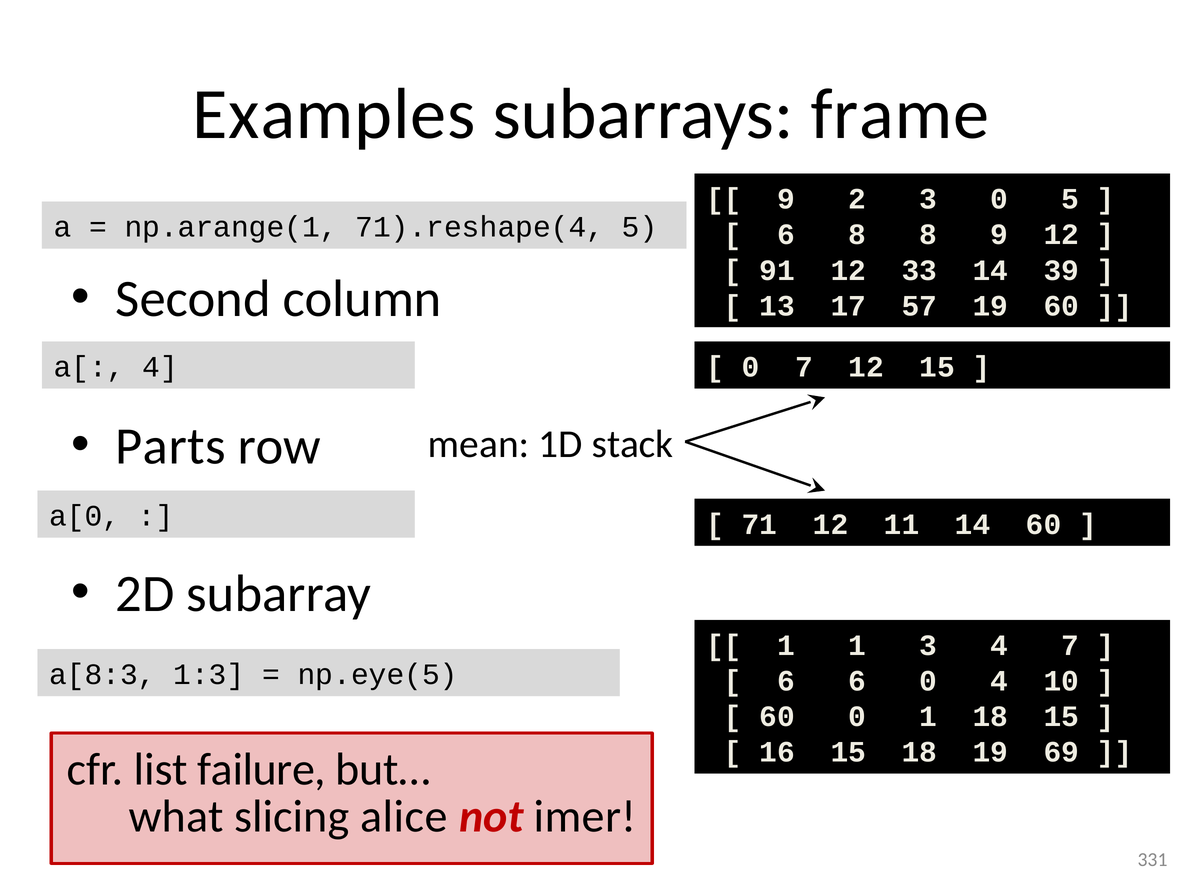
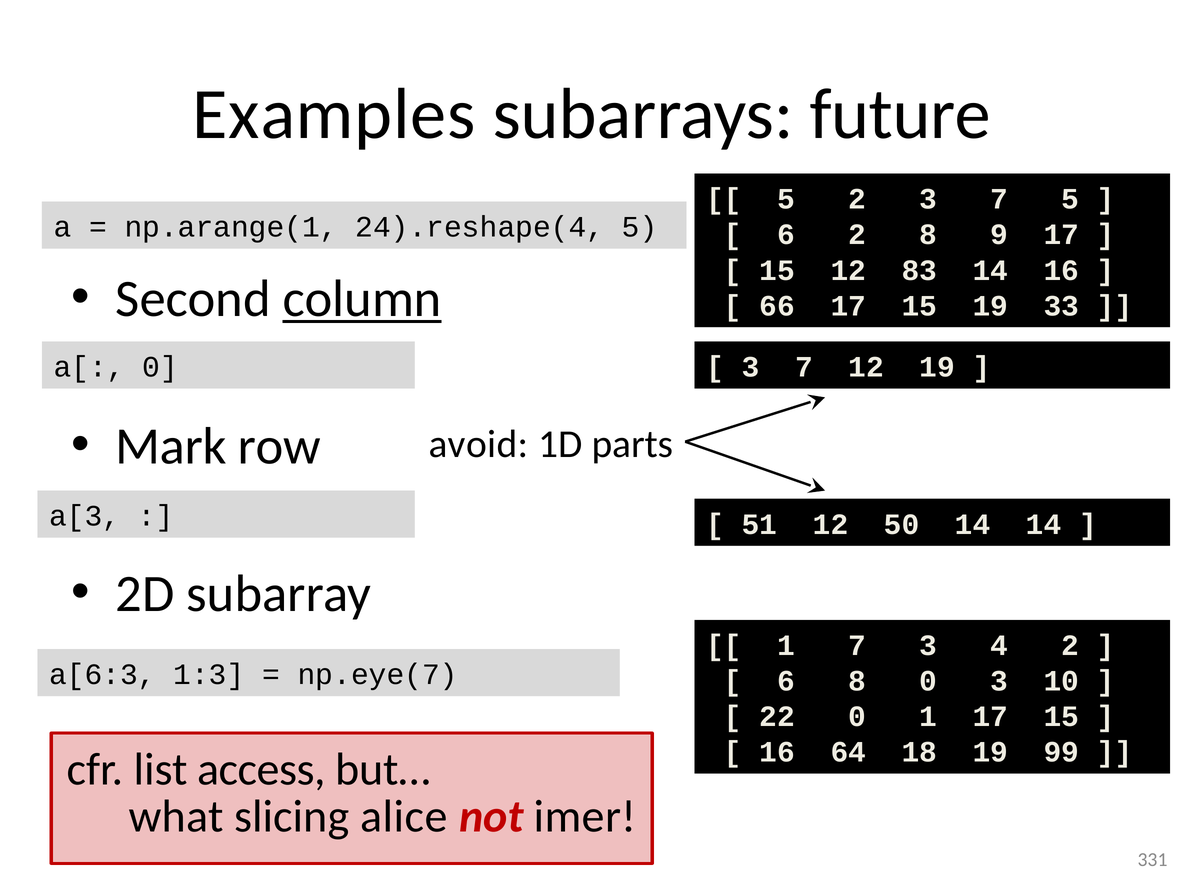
frame: frame -> future (900, 115)
9: 9 -> 5 (786, 199)
2 3 0: 0 -> 7 (999, 199)
71).reshape(4: 71).reshape(4 -> 24).reshape(4 (480, 227)
6 8: 8 -> 2 (857, 235)
9 12: 12 -> 17 (1061, 235)
91: 91 -> 15 (777, 270)
33: 33 -> 83 (919, 270)
14 39: 39 -> 16 (1061, 270)
column underline: none -> present (362, 299)
13: 13 -> 66 (777, 306)
57: 57 -> 15 (919, 306)
19 60: 60 -> 33 (1061, 306)
a[ 4: 4 -> 0 (160, 367)
0: 0 -> 3 (751, 367)
12 15: 15 -> 19 (937, 367)
Parts: Parts -> Mark (171, 446)
mean: mean -> avoid (478, 444)
stack: stack -> parts (633, 444)
a[0: a[0 -> a[3 (85, 516)
71: 71 -> 51 (759, 524)
11: 11 -> 50 (902, 524)
14 60: 60 -> 14 (1044, 524)
1 1: 1 -> 7 (857, 646)
4 7: 7 -> 2 (1070, 646)
a[8:3: a[8:3 -> a[6:3 (102, 675)
np.eye(5: np.eye(5 -> np.eye(7 (378, 675)
6 6: 6 -> 8 (857, 681)
0 4: 4 -> 3 (999, 681)
60: 60 -> 22 (777, 717)
1 18: 18 -> 17 (990, 717)
16 15: 15 -> 64 (848, 752)
69: 69 -> 99 (1061, 752)
failure: failure -> access (262, 770)
